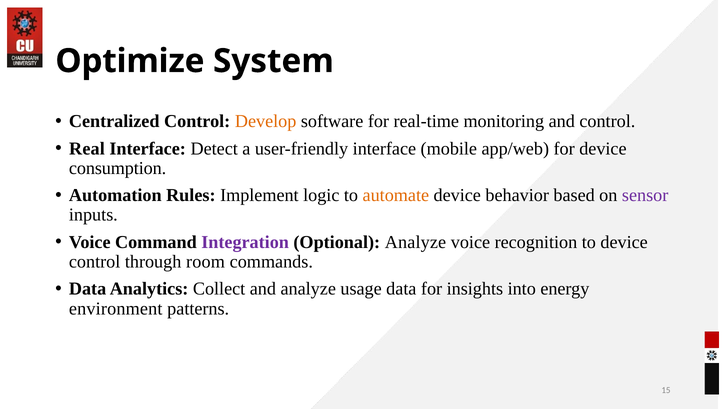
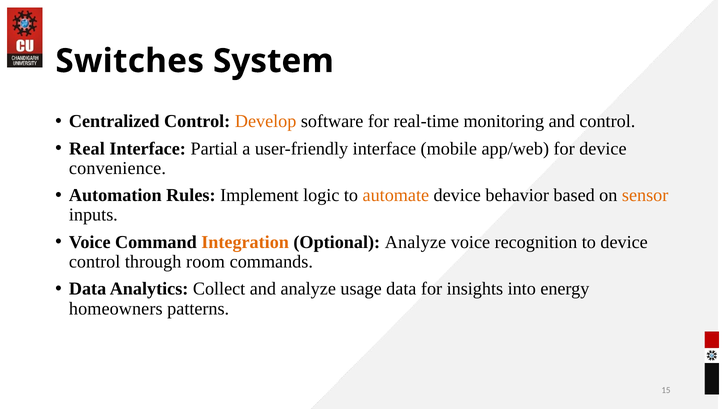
Optimize: Optimize -> Switches (130, 61)
Detect: Detect -> Partial (214, 148)
consumption: consumption -> convenience (117, 168)
sensor colour: purple -> orange (645, 195)
Integration colour: purple -> orange (245, 242)
environment: environment -> homeowners (116, 308)
